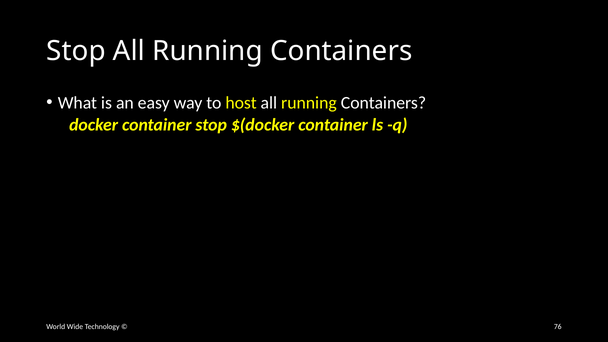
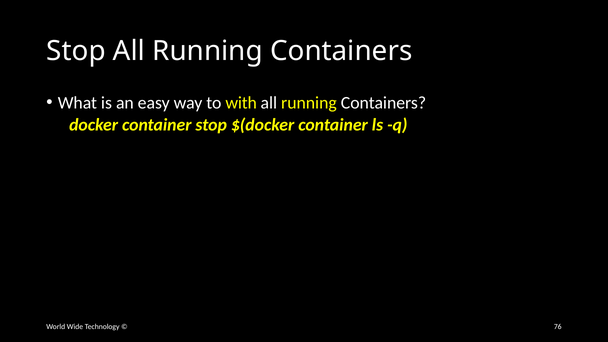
host: host -> with (241, 103)
